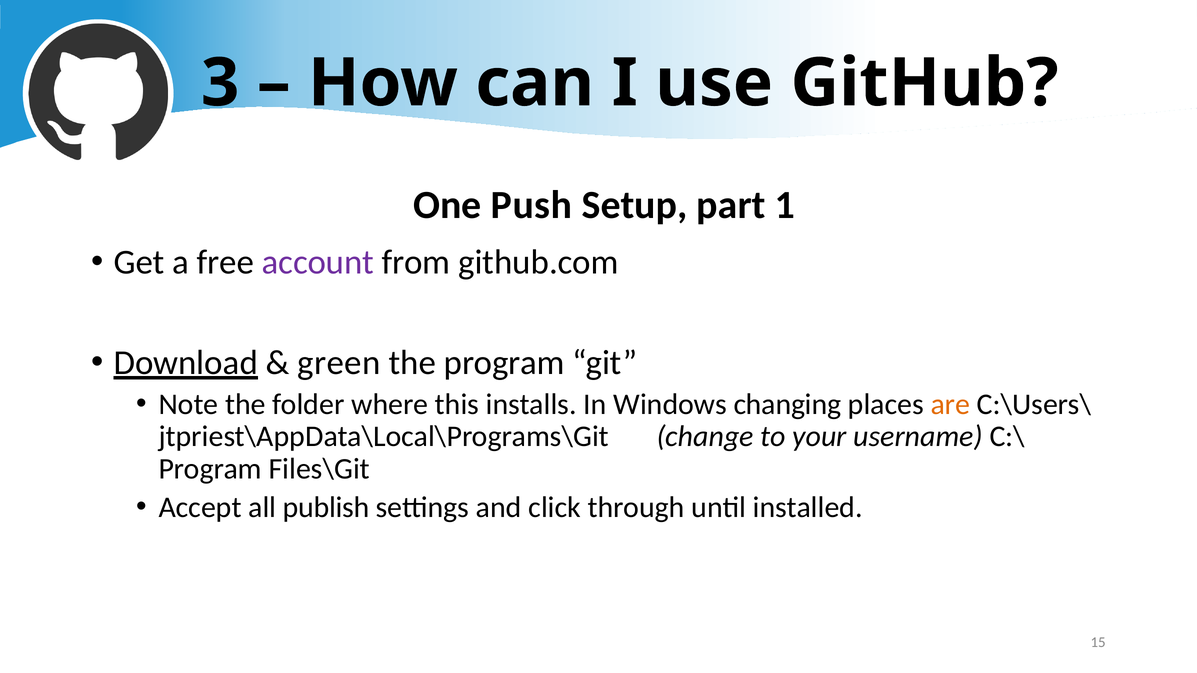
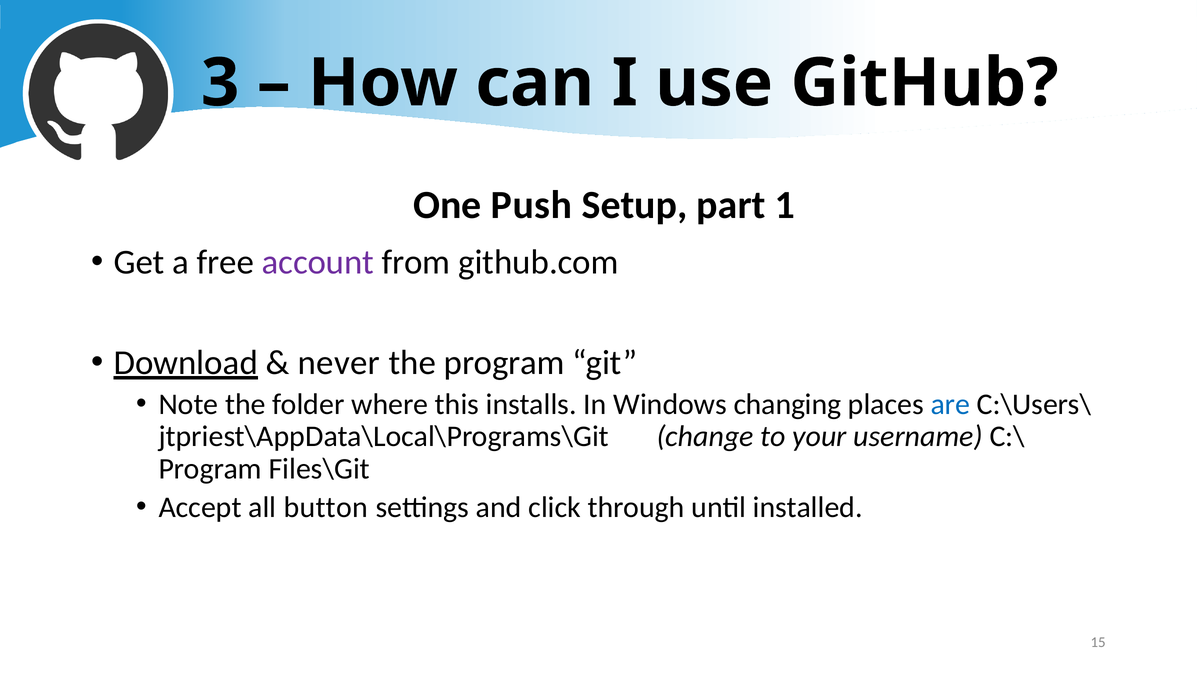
green: green -> never (339, 363)
are colour: orange -> blue (950, 404)
publish: publish -> button (326, 507)
